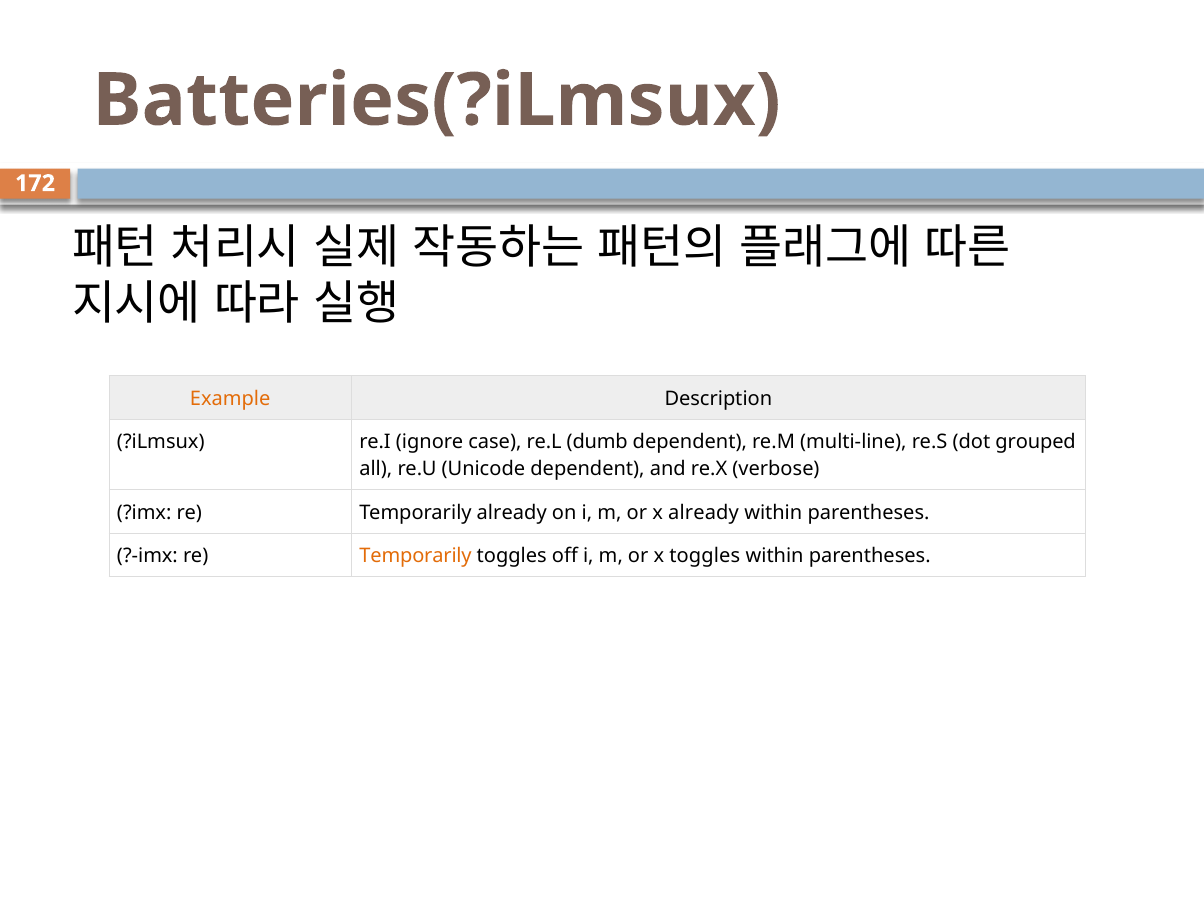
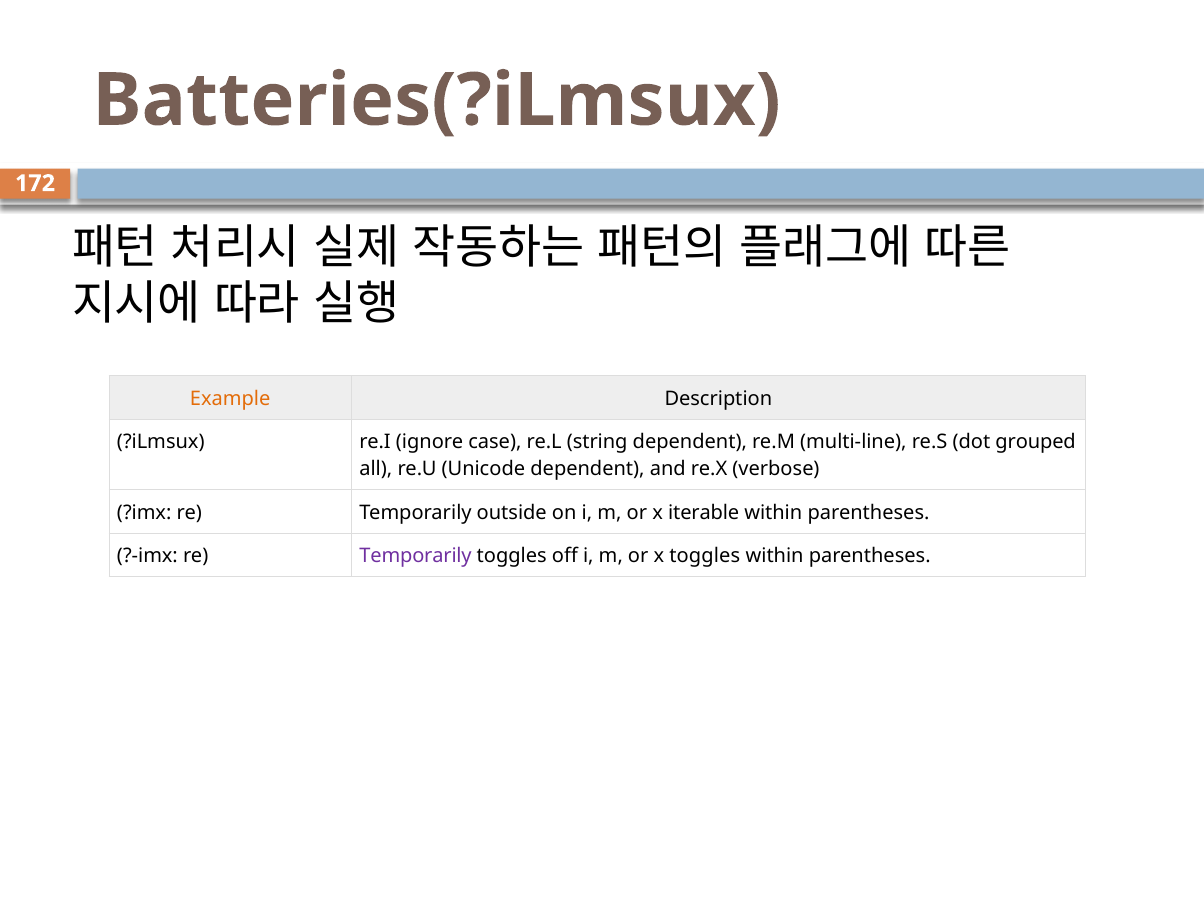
dumb: dumb -> string (597, 442)
Temporarily already: already -> outside (512, 513)
x already: already -> iterable (704, 513)
Temporarily colour: orange -> purple (416, 556)
